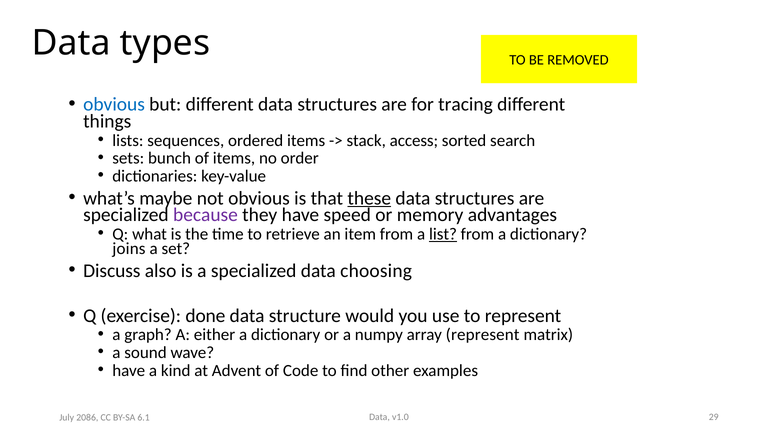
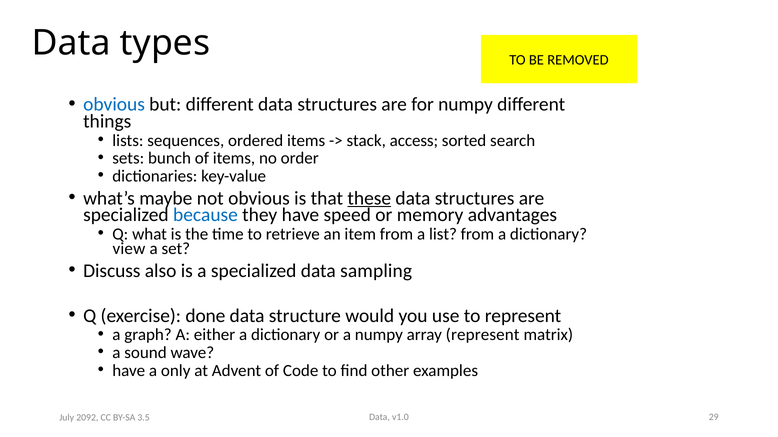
for tracing: tracing -> numpy (466, 105)
because colour: purple -> blue (205, 215)
list underline: present -> none (443, 235)
joins: joins -> view (129, 249)
choosing: choosing -> sampling (376, 271)
kind: kind -> only (176, 371)
2086: 2086 -> 2092 (87, 418)
6.1: 6.1 -> 3.5 (144, 418)
